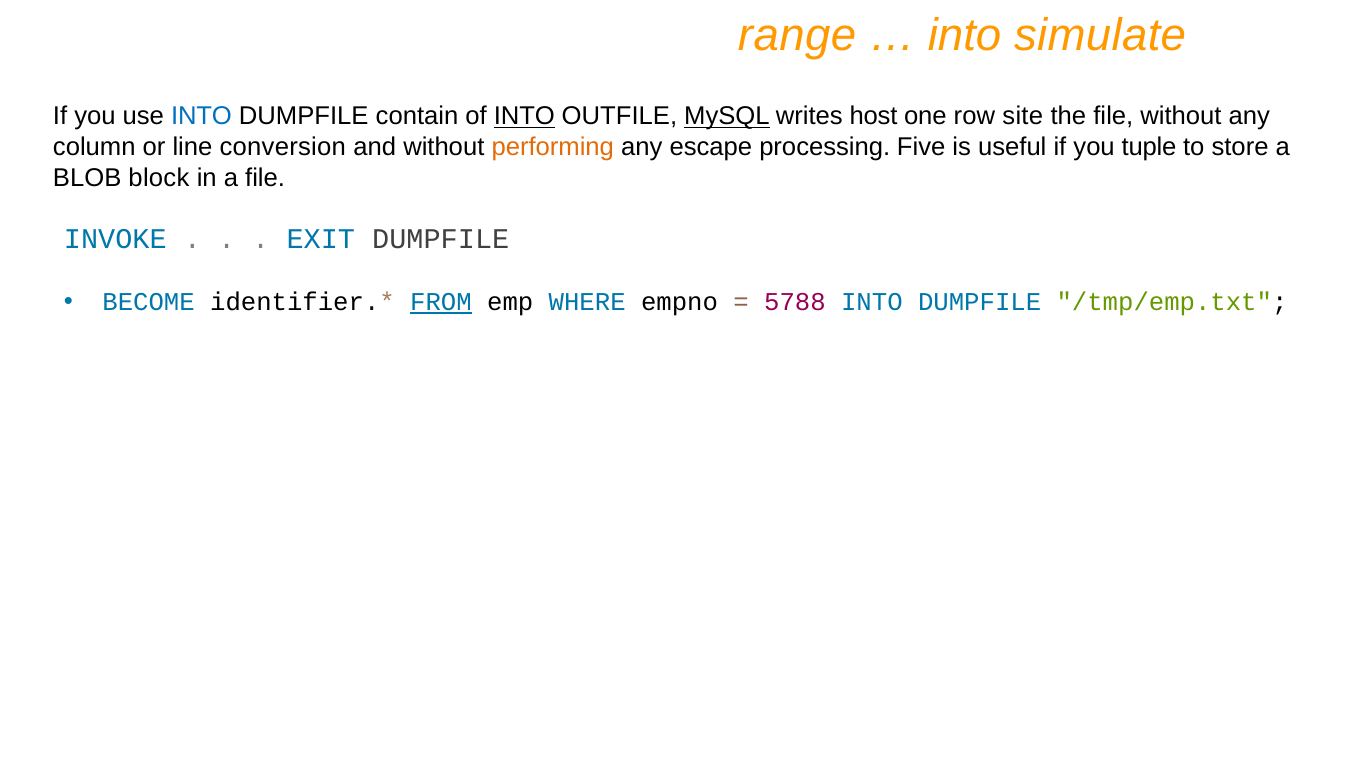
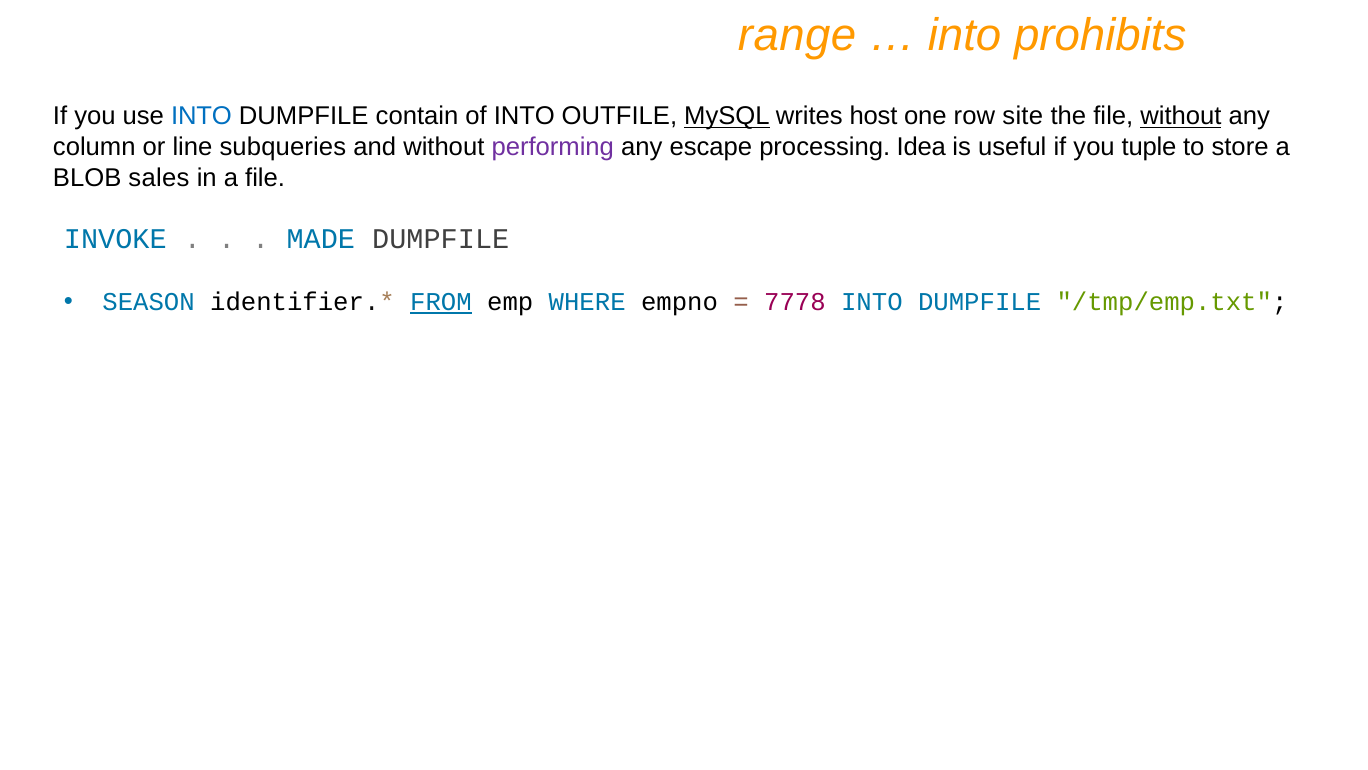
simulate: simulate -> prohibits (1100, 36)
INTO underline: present -> none (524, 116)
without underline: none -> present (1181, 116)
conversion: conversion -> subqueries (283, 147)
performing colour: orange -> purple (553, 147)
Five: Five -> Idea (921, 147)
block: block -> sales (159, 178)
EXIT: EXIT -> MADE (321, 239)
BECOME: BECOME -> SEASON (149, 302)
5788: 5788 -> 7778 (795, 302)
